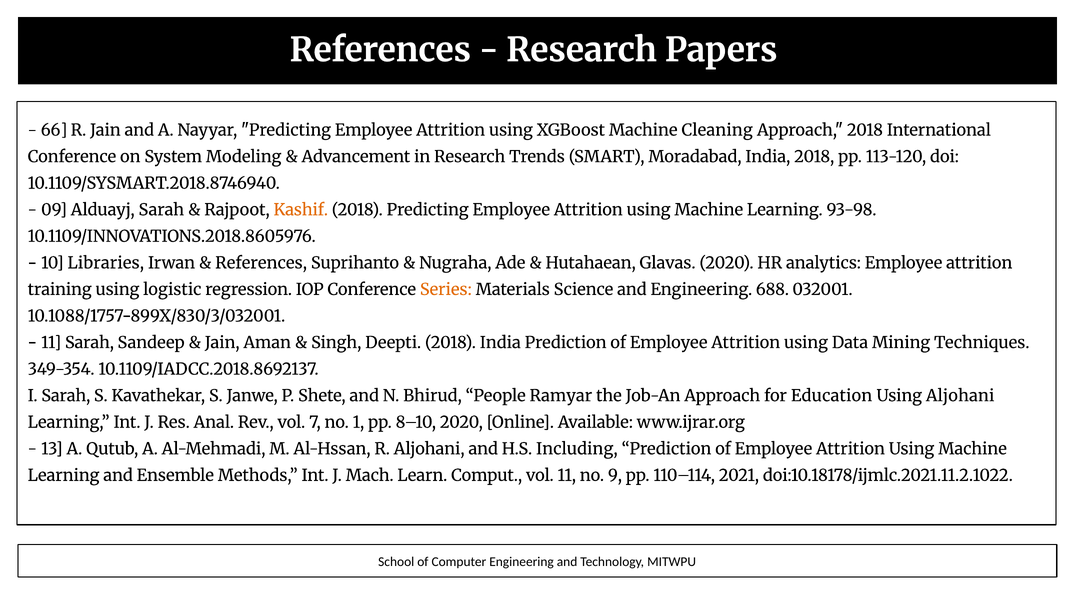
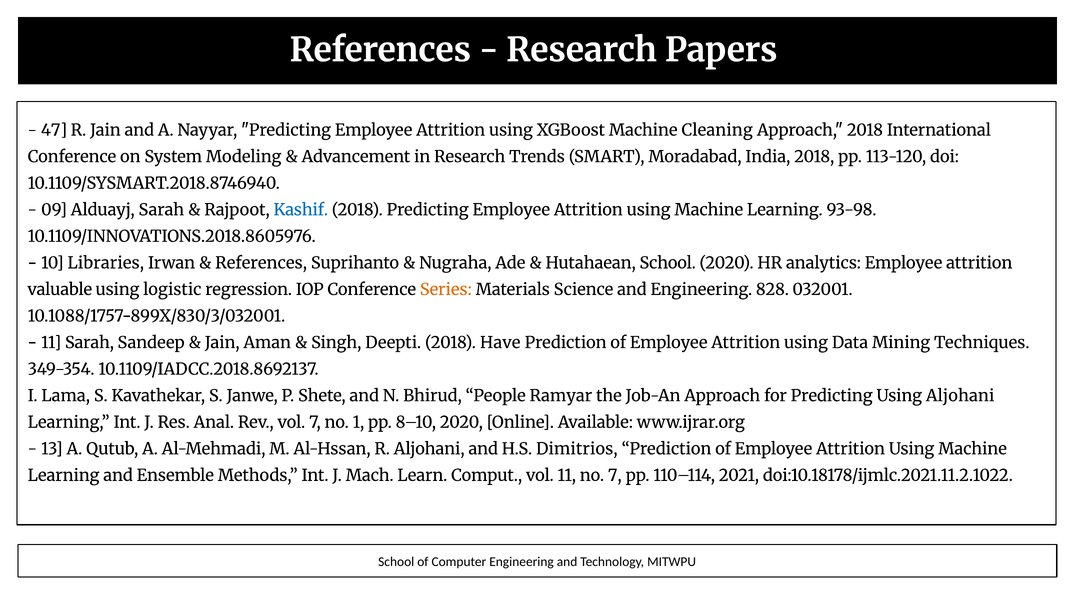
66: 66 -> 47 (54, 130)
Kashif colour: orange -> blue (301, 210)
Hutahaean Glavas: Glavas -> School (668, 263)
training: training -> valuable (60, 290)
688: 688 -> 828 (772, 290)
2018 India: India -> Have (500, 343)
I Sarah: Sarah -> Lama (66, 396)
for Education: Education -> Predicting (832, 396)
Including: Including -> Dimitrios (577, 449)
no 9: 9 -> 7 (615, 476)
